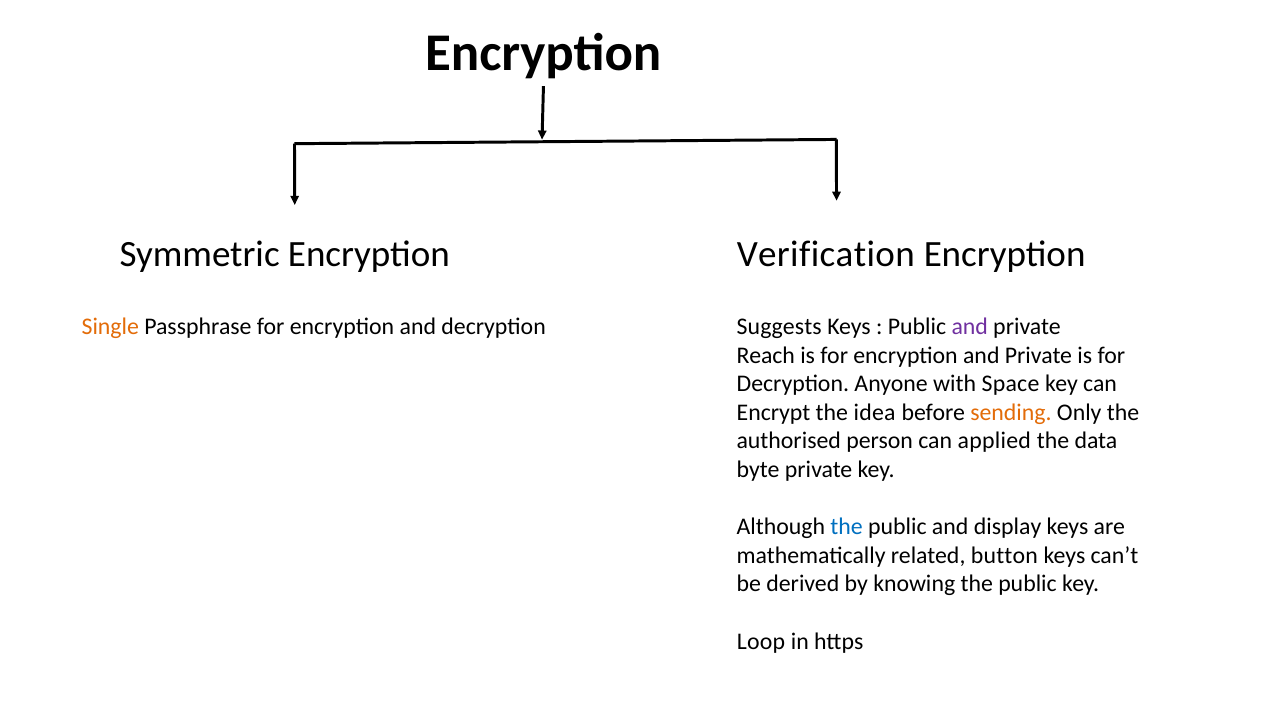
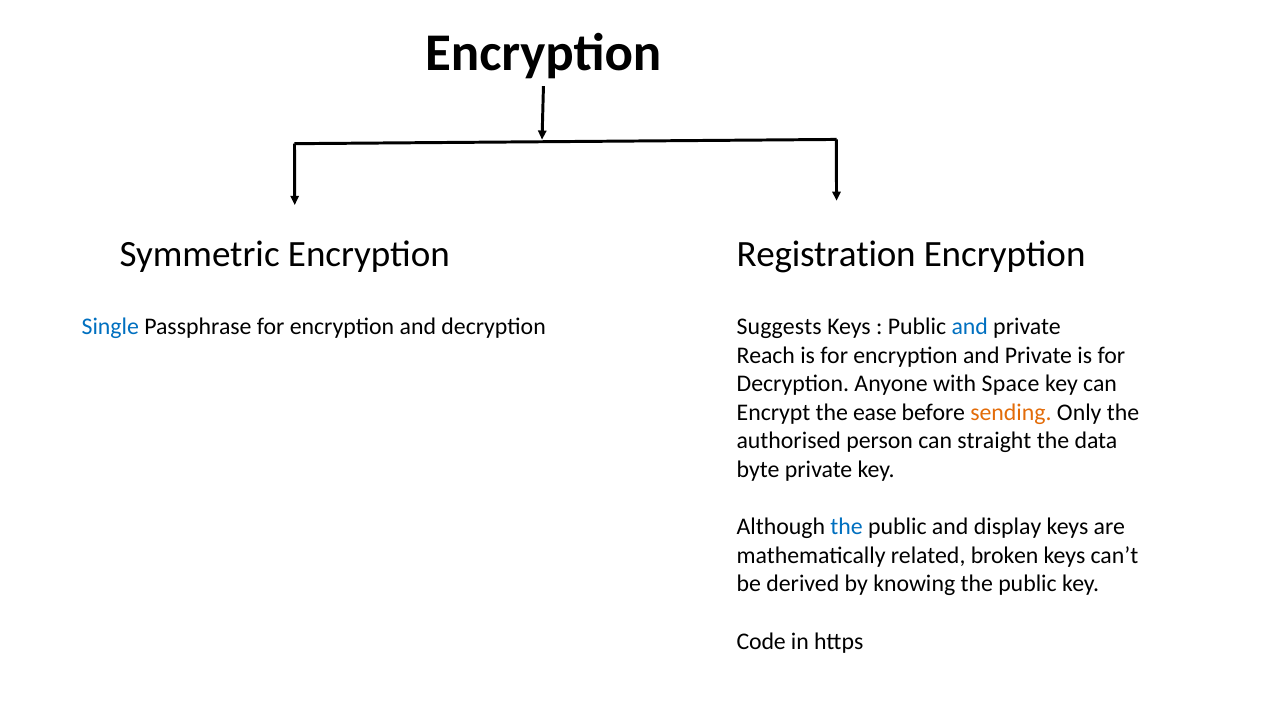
Verification: Verification -> Registration (826, 254)
Single colour: orange -> blue (110, 327)
and colour: purple -> blue (970, 327)
idea: idea -> ease (875, 412)
applied: applied -> straight (994, 441)
button: button -> broken (1005, 555)
Loop: Loop -> Code (761, 641)
